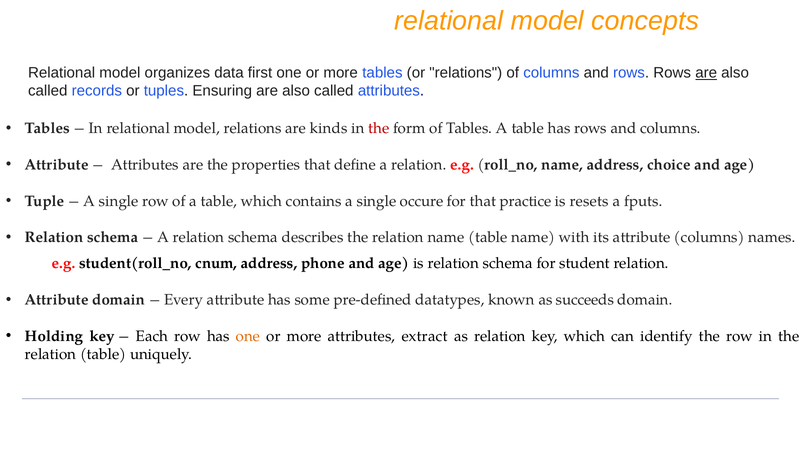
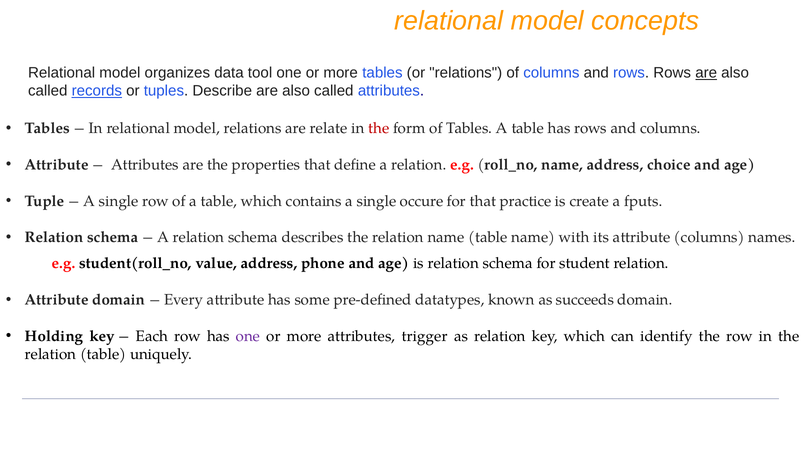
first: first -> tool (260, 73)
records underline: none -> present (97, 91)
Ensuring: Ensuring -> Describe (222, 91)
kinds: kinds -> relate (329, 128)
resets: resets -> create (589, 201)
cnum: cnum -> value (216, 263)
one colour: orange -> purple (248, 336)
extract: extract -> trigger (425, 336)
